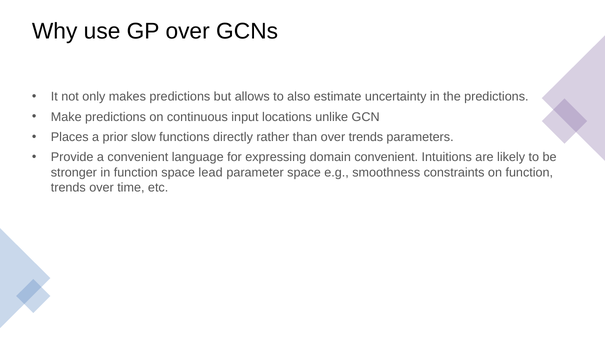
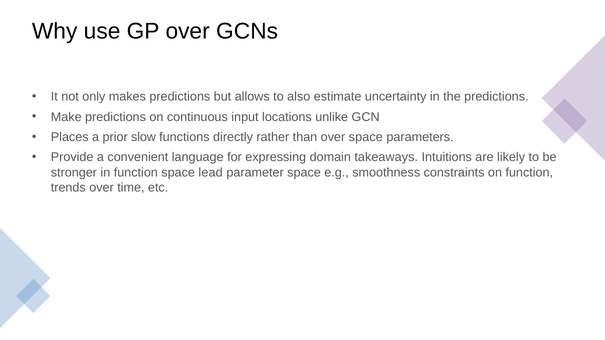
over trends: trends -> space (366, 137)
domain convenient: convenient -> takeaways (386, 157)
